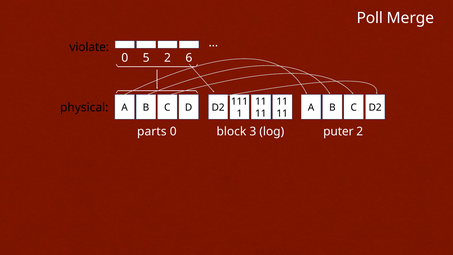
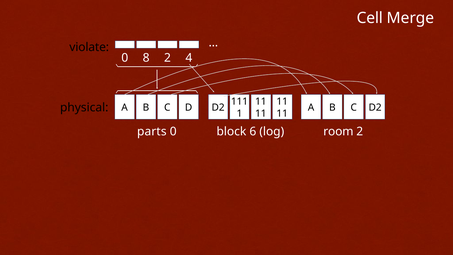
Poll: Poll -> Cell (370, 18)
5: 5 -> 8 (146, 58)
6: 6 -> 4 (189, 58)
3: 3 -> 6 (253, 131)
puter: puter -> room (338, 131)
